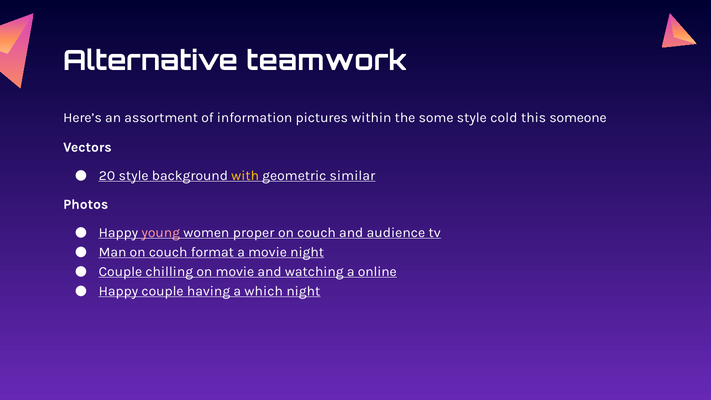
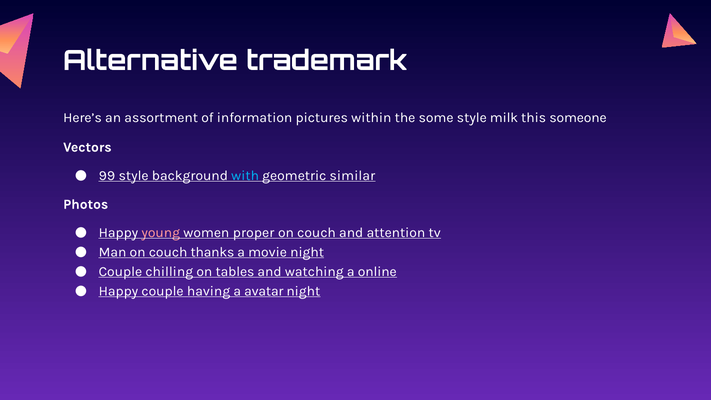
teamwork: teamwork -> trademark (326, 61)
cold: cold -> milk (504, 118)
20: 20 -> 99 (107, 176)
with colour: yellow -> light blue (245, 176)
audience: audience -> attention (396, 233)
format: format -> thanks (212, 252)
on movie: movie -> tables (235, 272)
which: which -> avatar (264, 291)
